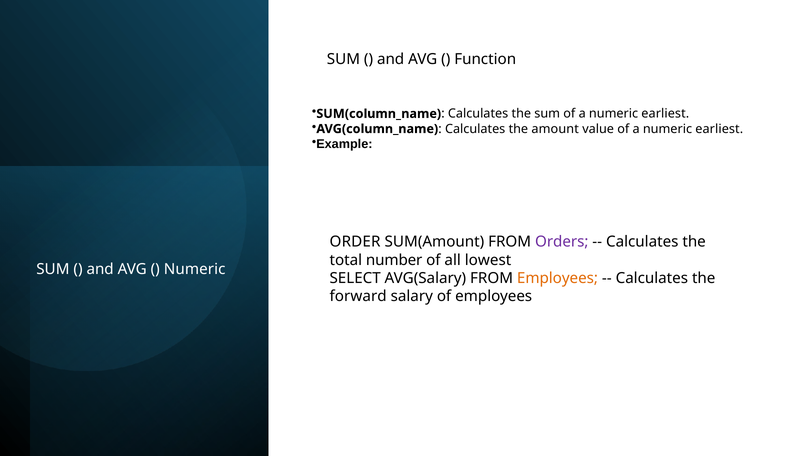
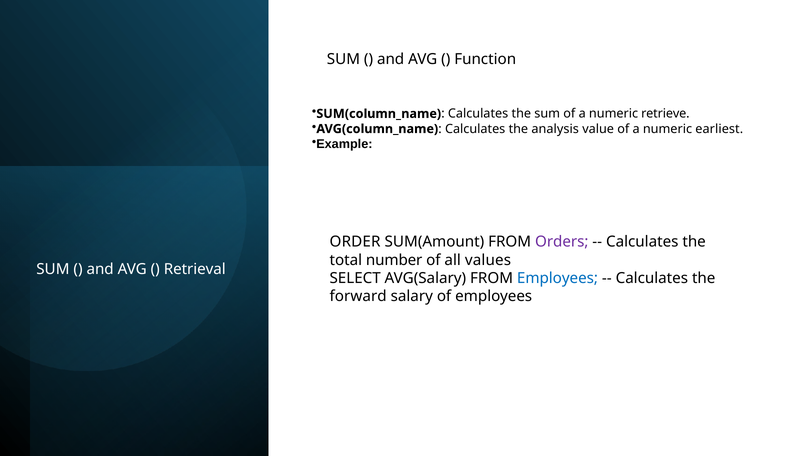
earliest: earliest -> retrieve (665, 114)
amount: amount -> analysis (555, 129)
lowest: lowest -> values (488, 260)
Numeric: Numeric -> Retrieval (195, 269)
Employees colour: orange -> blue (557, 278)
